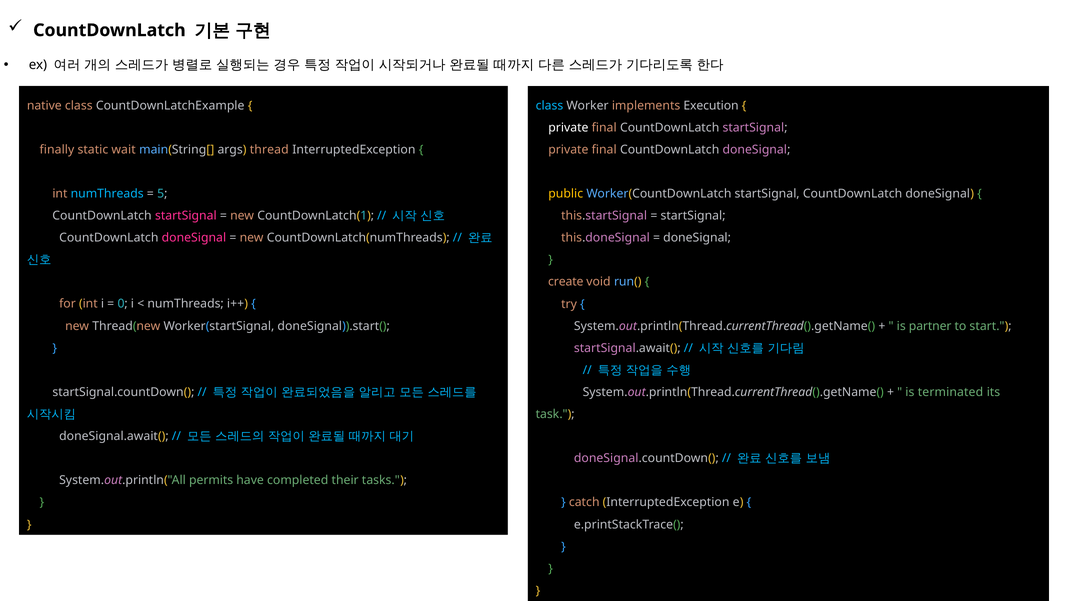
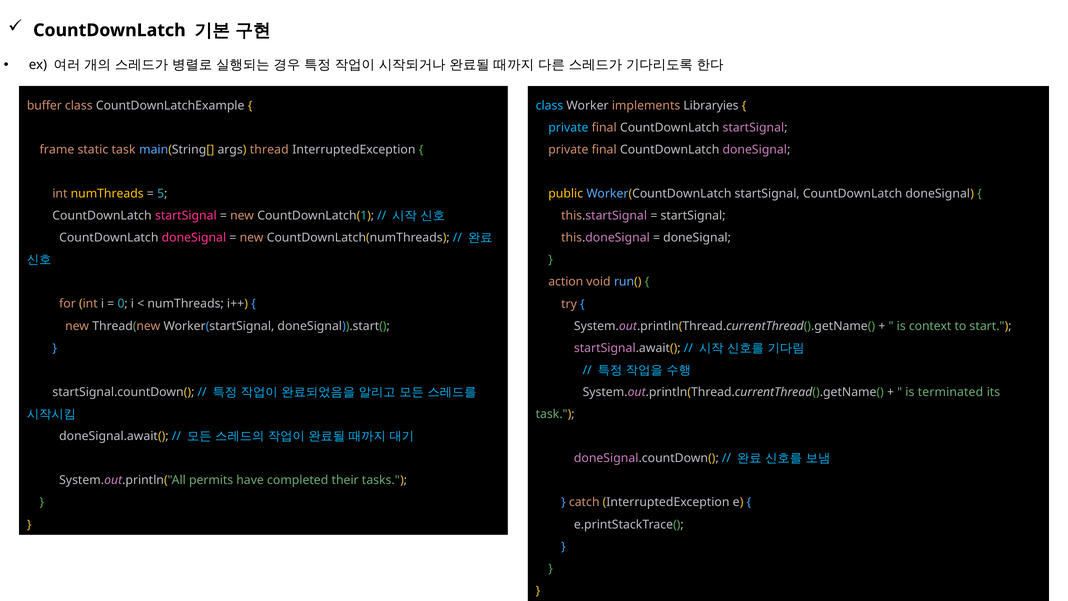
native: native -> buffer (44, 105)
Execution: Execution -> Libraryies (711, 105)
private colour: white -> light blue (568, 127)
finally: finally -> frame (57, 150)
static wait: wait -> task (124, 150)
numThreads colour: light blue -> yellow (107, 194)
create: create -> action (566, 282)
partner: partner -> context (930, 326)
